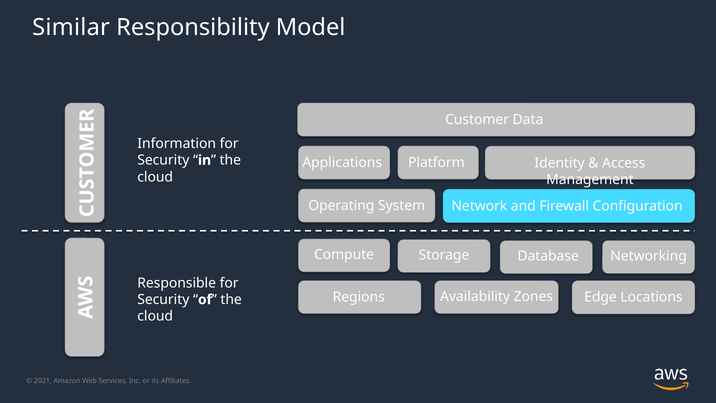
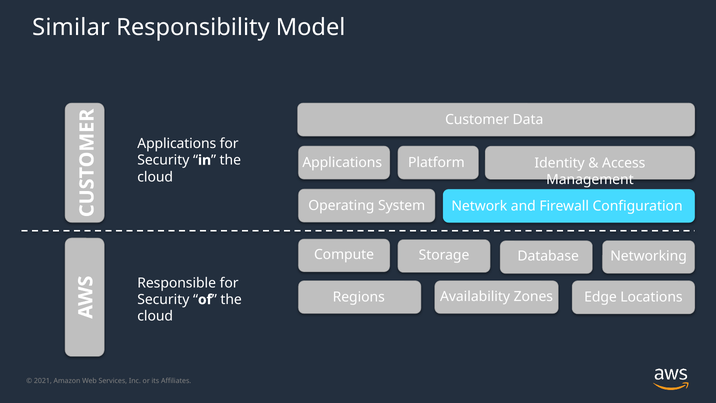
Information: Information -> Applications (177, 143)
